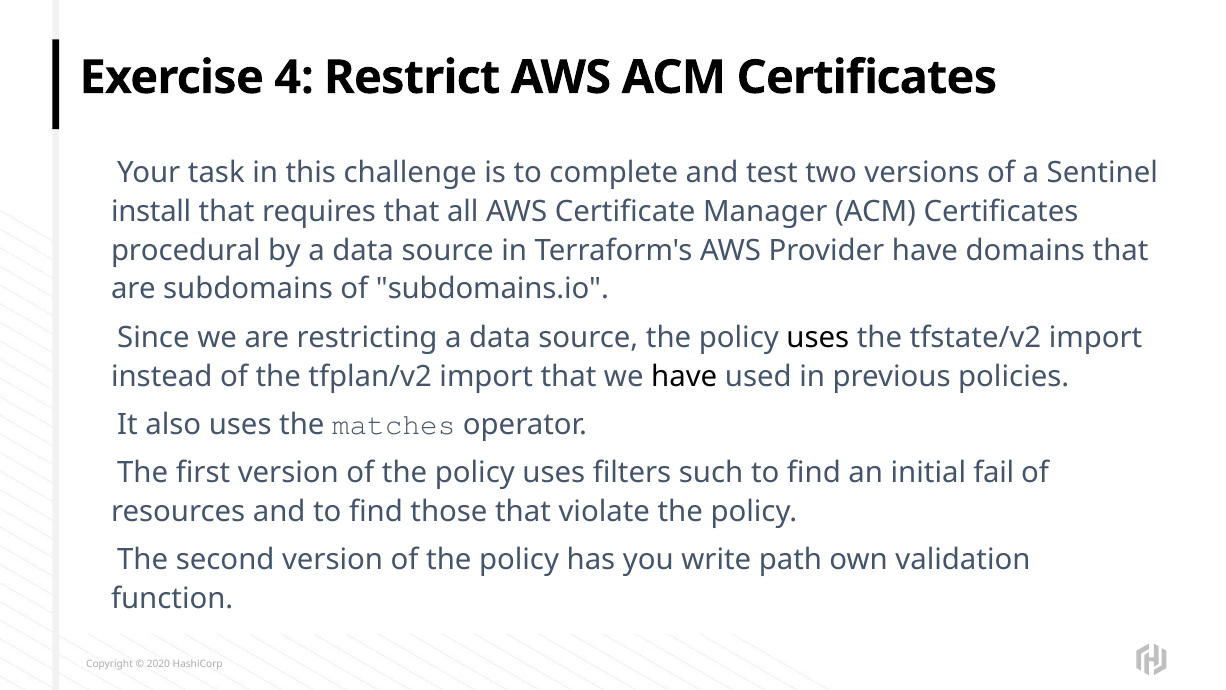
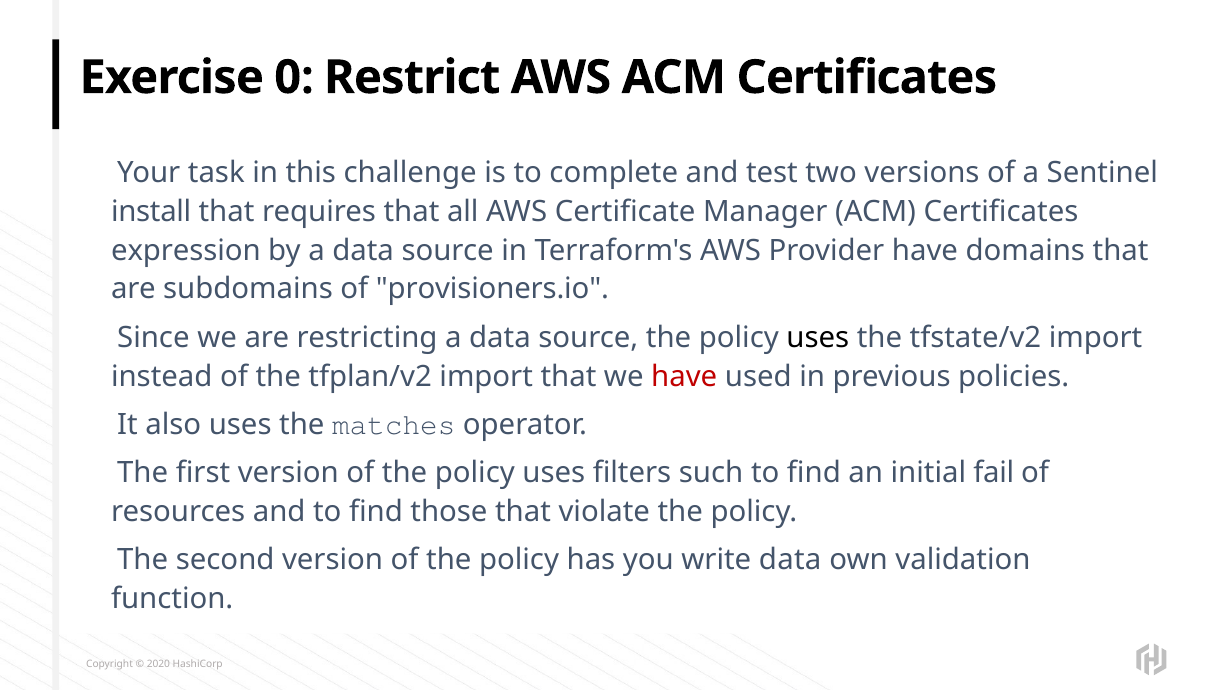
4: 4 -> 0 (294, 77)
procedural: procedural -> expression (186, 250)
subdomains.io: subdomains.io -> provisioners.io (492, 289)
have colour: black -> red (684, 376)
write path: path -> data (790, 560)
